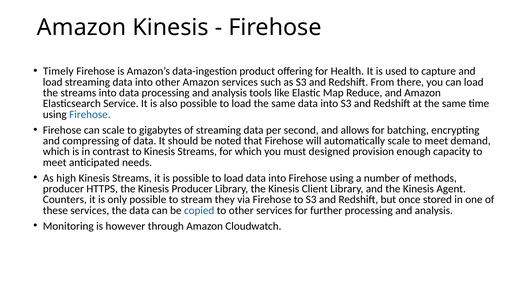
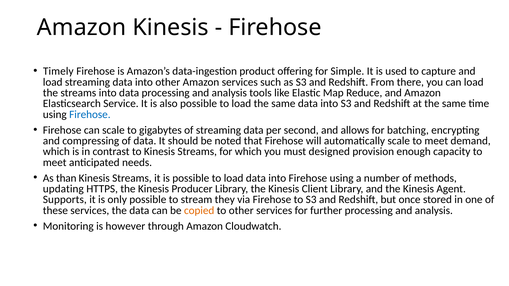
Health: Health -> Simple (347, 71)
high: high -> than (66, 178)
producer: producer -> updating (63, 189)
Counters: Counters -> Supports (65, 200)
copied colour: blue -> orange (199, 211)
